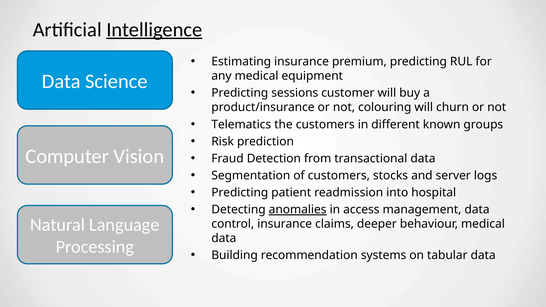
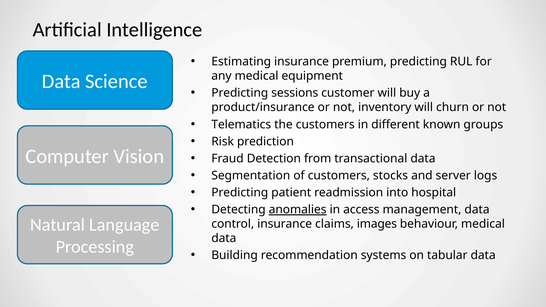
Intelligence underline: present -> none (154, 30)
colouring: colouring -> inventory (385, 107)
deeper: deeper -> images (377, 224)
